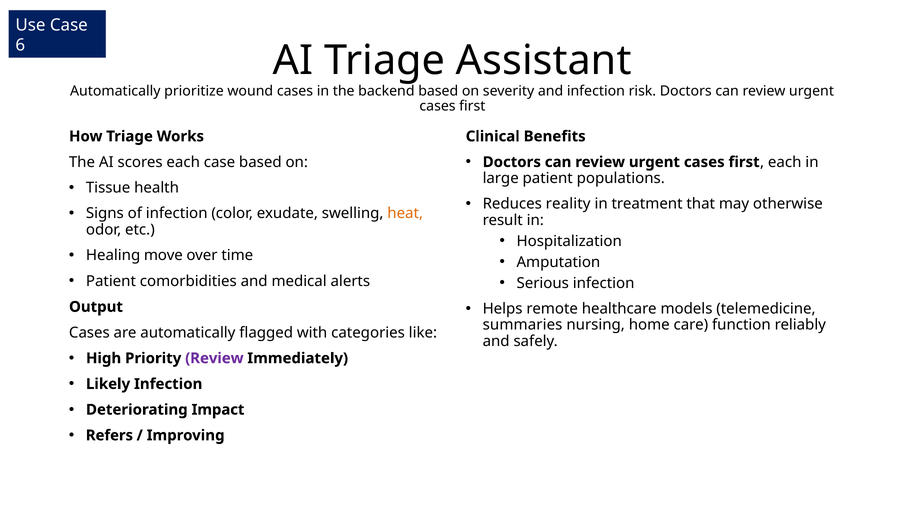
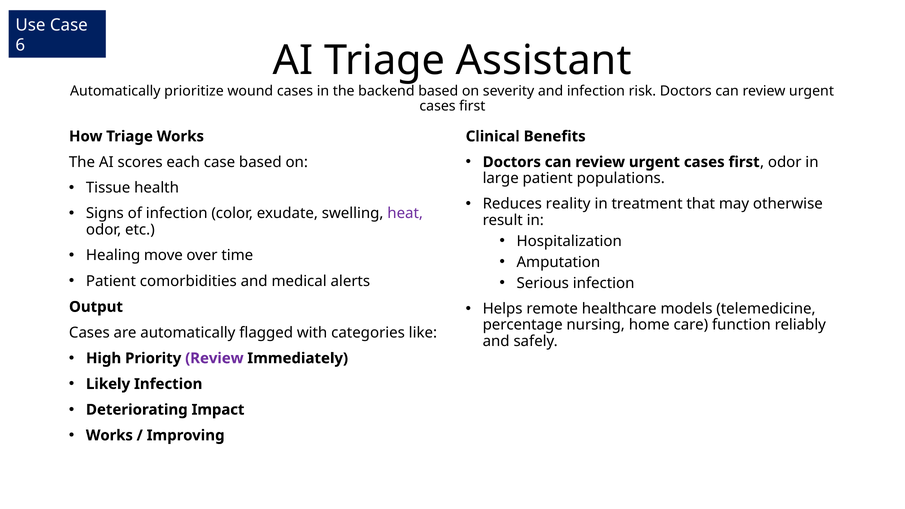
first each: each -> odor (785, 162)
heat colour: orange -> purple (405, 214)
summaries: summaries -> percentage (523, 325)
Refers: Refers -> Works (109, 435)
